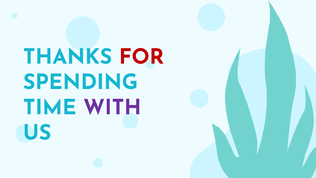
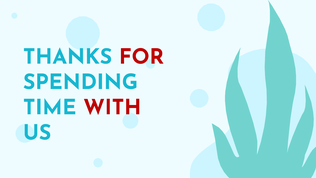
WITH colour: purple -> red (112, 107)
